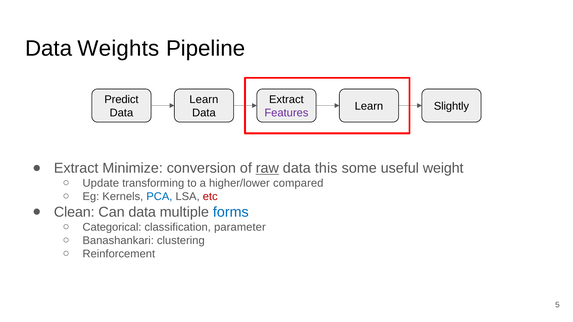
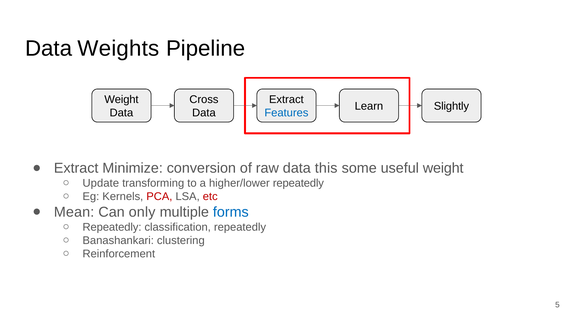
Predict: Predict -> Weight (121, 100)
Learn: Learn -> Cross (204, 100)
Features colour: purple -> blue (286, 113)
raw underline: present -> none (267, 168)
higher/lower compared: compared -> repeatedly (298, 183)
PCA colour: blue -> red (159, 197)
Clean: Clean -> Mean (74, 212)
Can data: data -> only (142, 212)
Categorical: Categorical -> Repeatedly (112, 227)
classification parameter: parameter -> repeatedly (240, 227)
